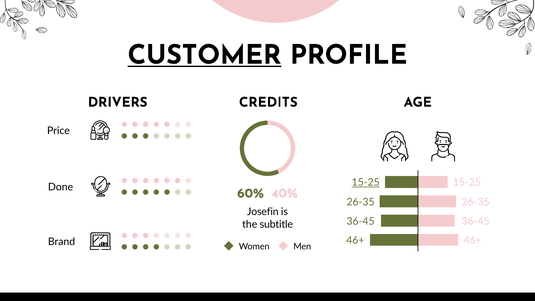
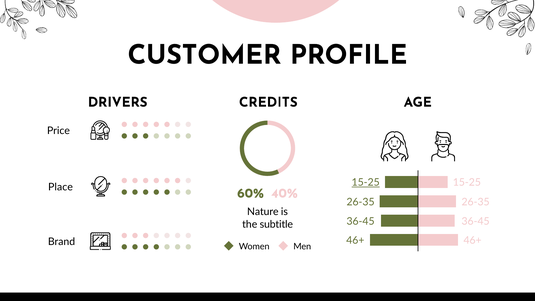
CUSTOMER underline: present -> none (204, 55)
Done: Done -> Place (61, 187)
Josefin: Josefin -> Nature (263, 212)
